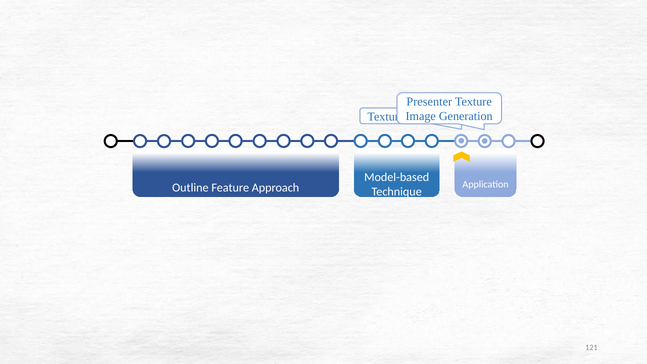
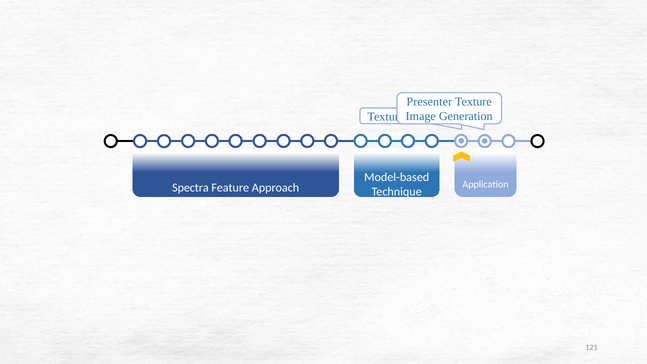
Outline: Outline -> Spectra (190, 188)
